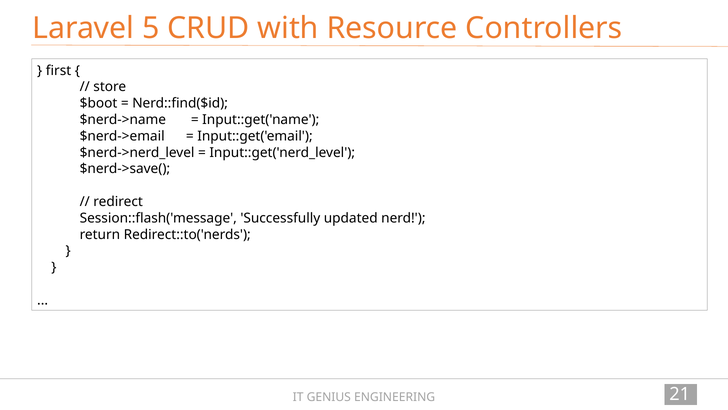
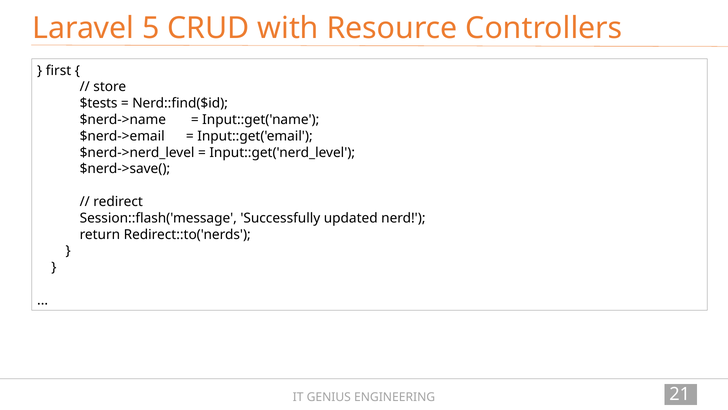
$boot: $boot -> $tests (99, 103)
